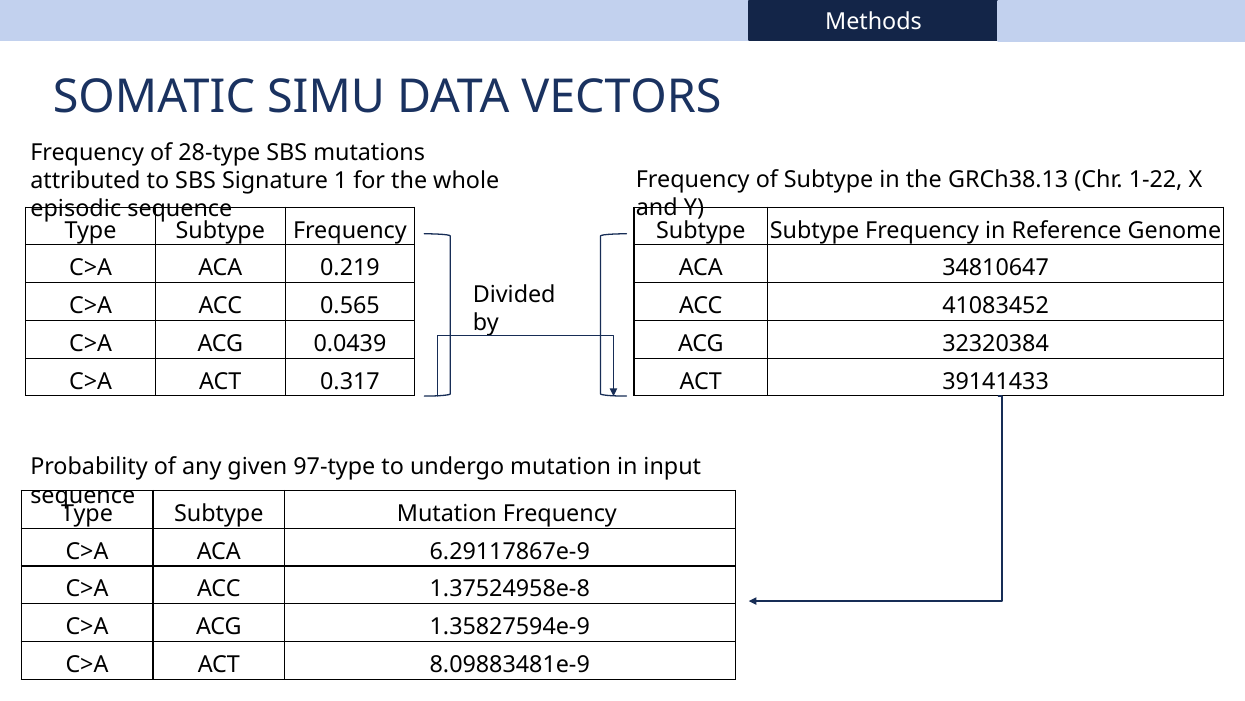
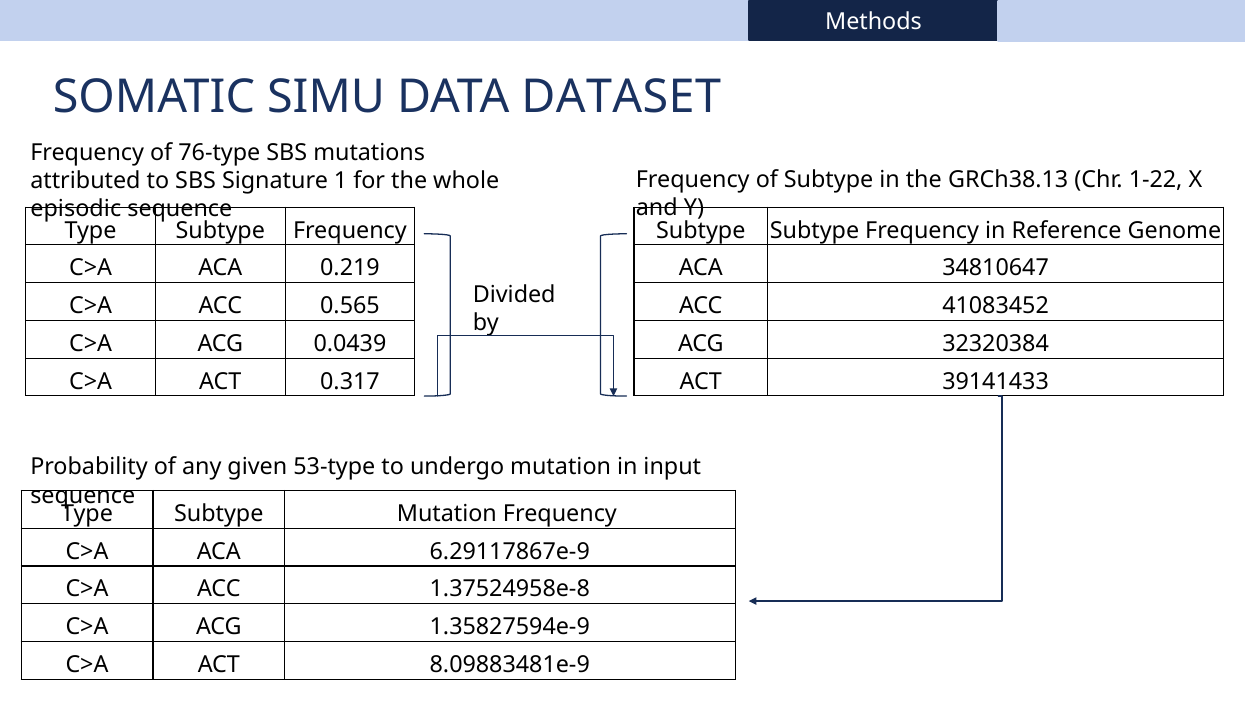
VECTORS: VECTORS -> DATASET (621, 97)
28-type: 28-type -> 76-type (219, 153)
97-type: 97-type -> 53-type (334, 467)
